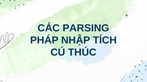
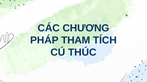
PARSING: PARSING -> CHƯƠNG (86, 28)
NHẬP: NHẬP -> THAM (76, 40)
